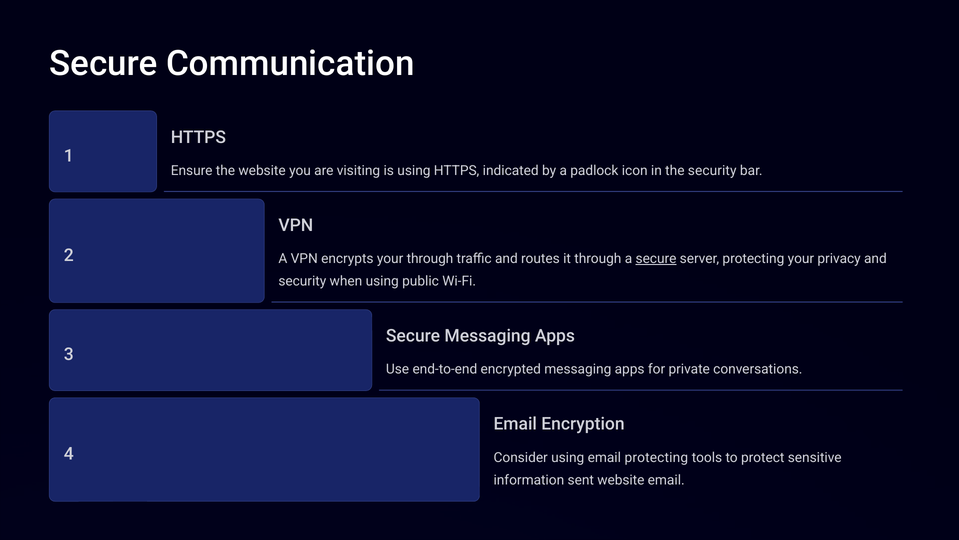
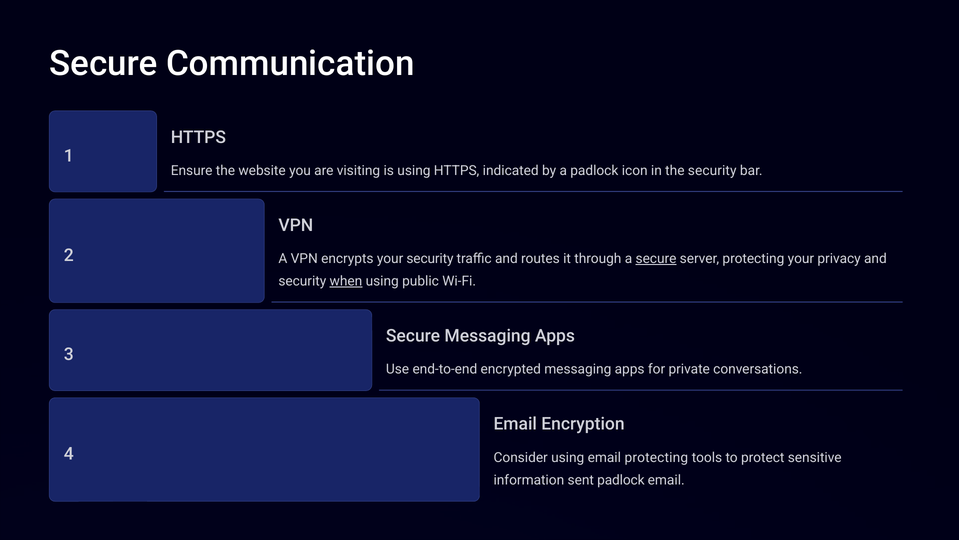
your through: through -> security (430, 258)
when underline: none -> present (346, 281)
sent website: website -> padlock (621, 480)
